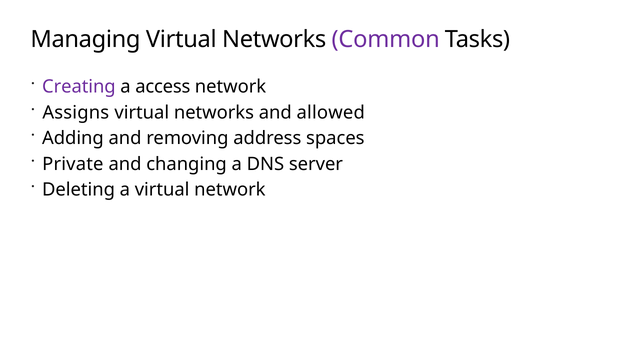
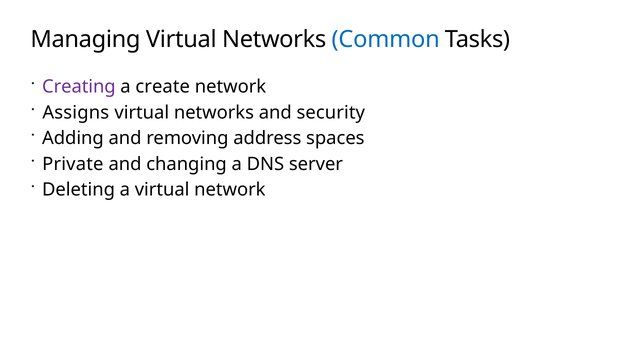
Common colour: purple -> blue (386, 40)
access: access -> create (163, 87)
allowed: allowed -> security (331, 112)
